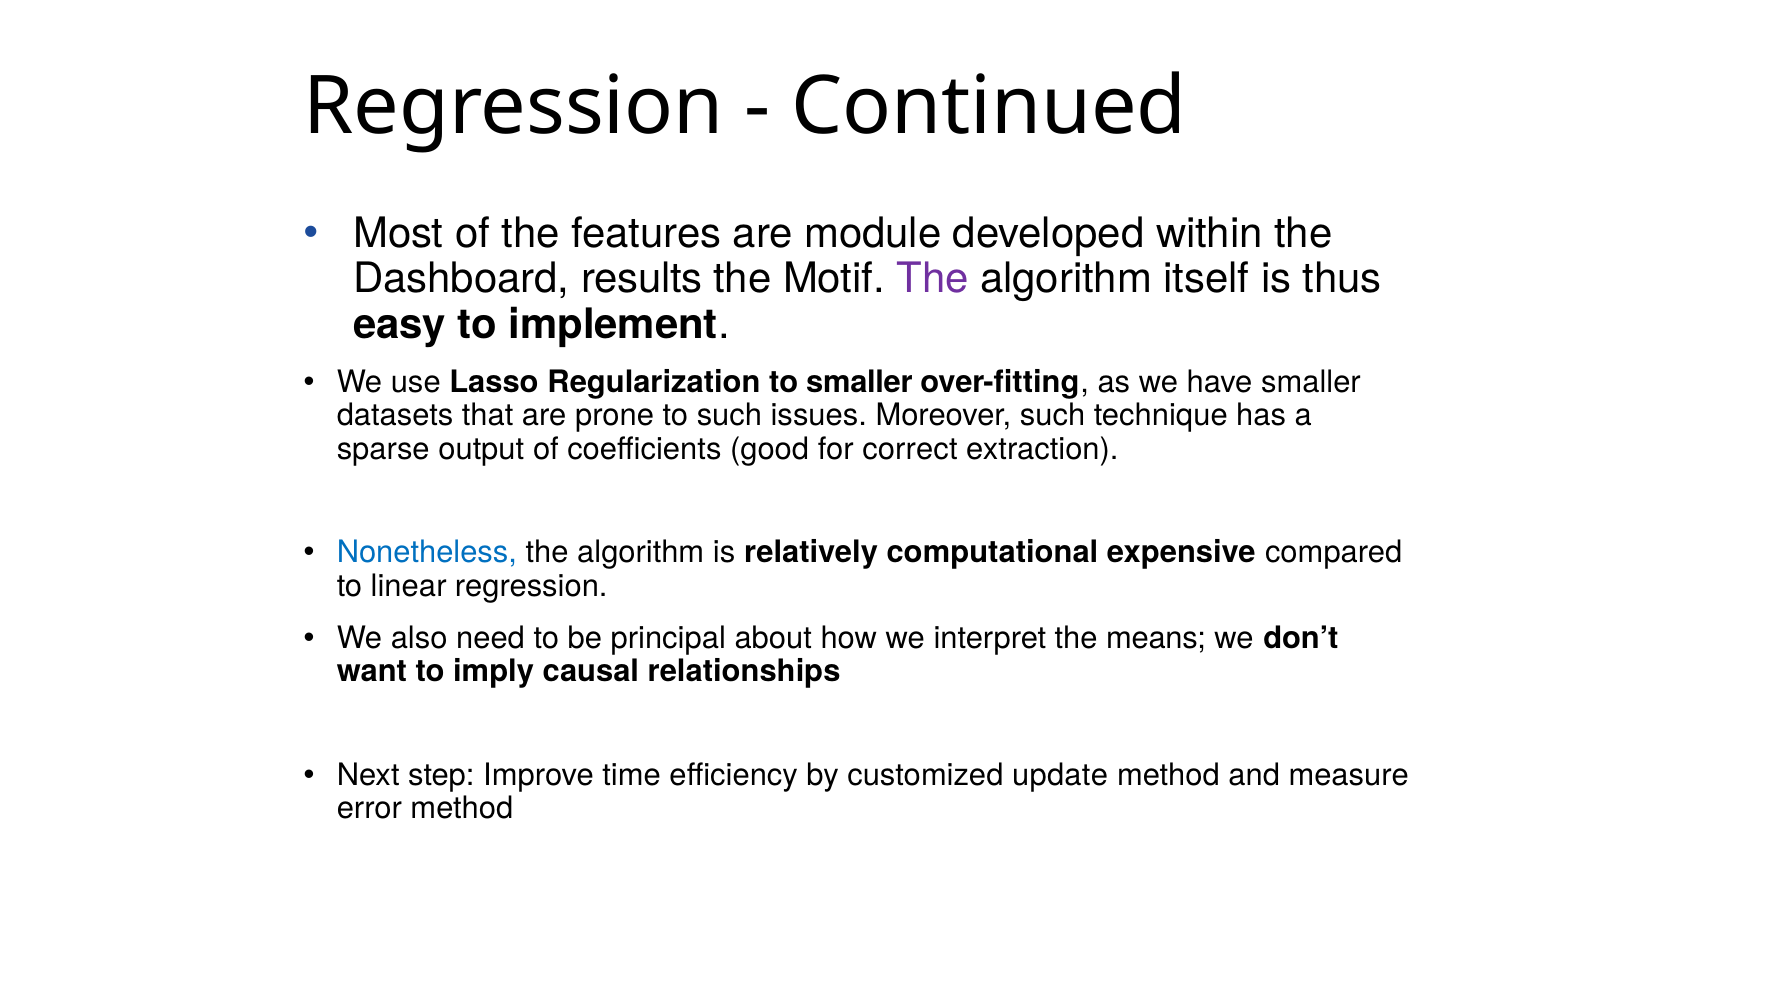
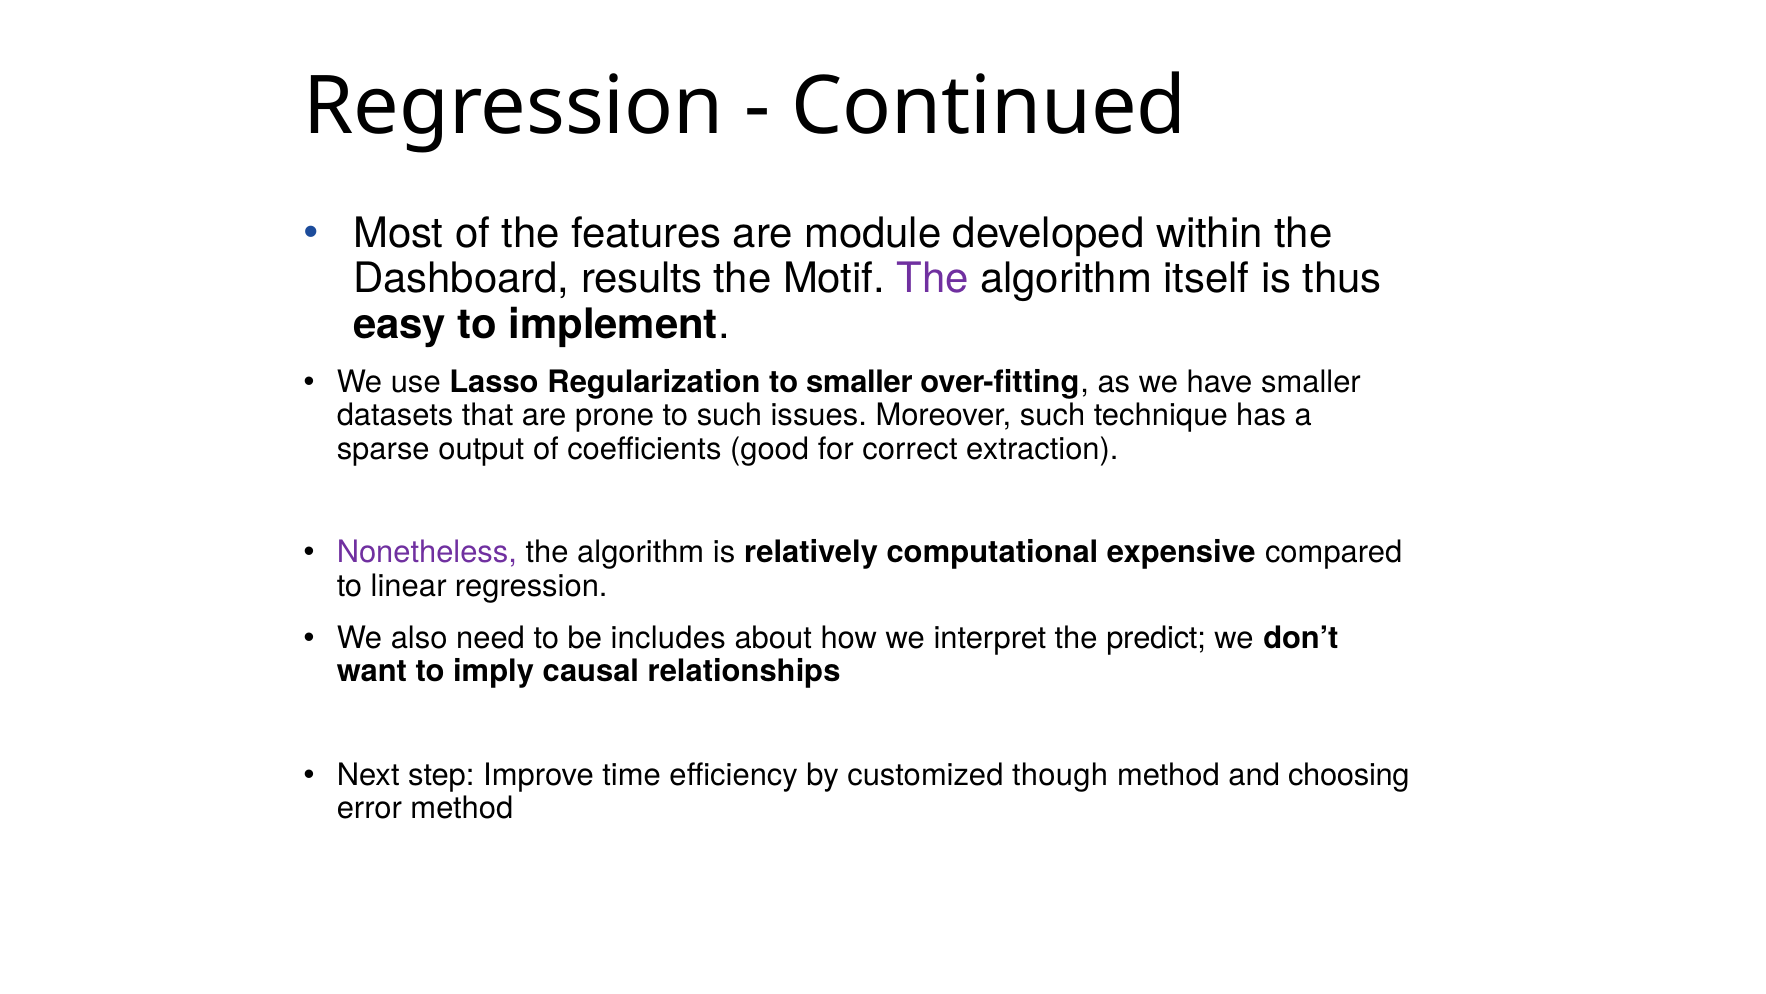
Nonetheless colour: blue -> purple (427, 552)
principal: principal -> includes (668, 638)
means: means -> predict (1156, 638)
update: update -> though (1060, 775)
measure: measure -> choosing (1349, 775)
